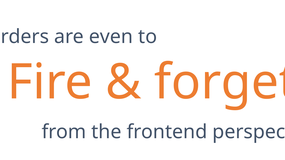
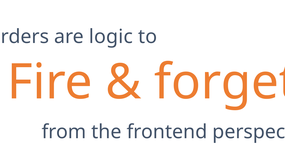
even: even -> logic (111, 37)
